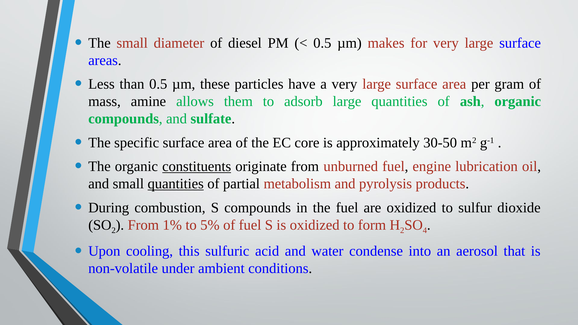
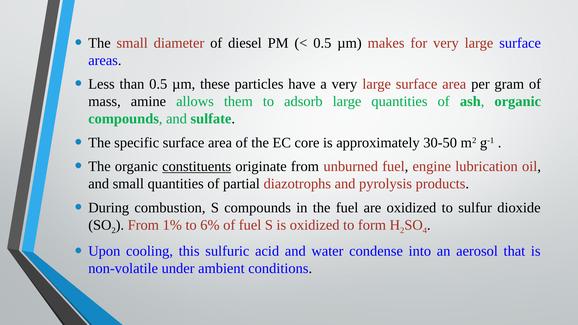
quantities underline: present -> none (176, 184)
metabolism: metabolism -> diazotrophs (297, 184)
5%: 5% -> 6% (210, 225)
